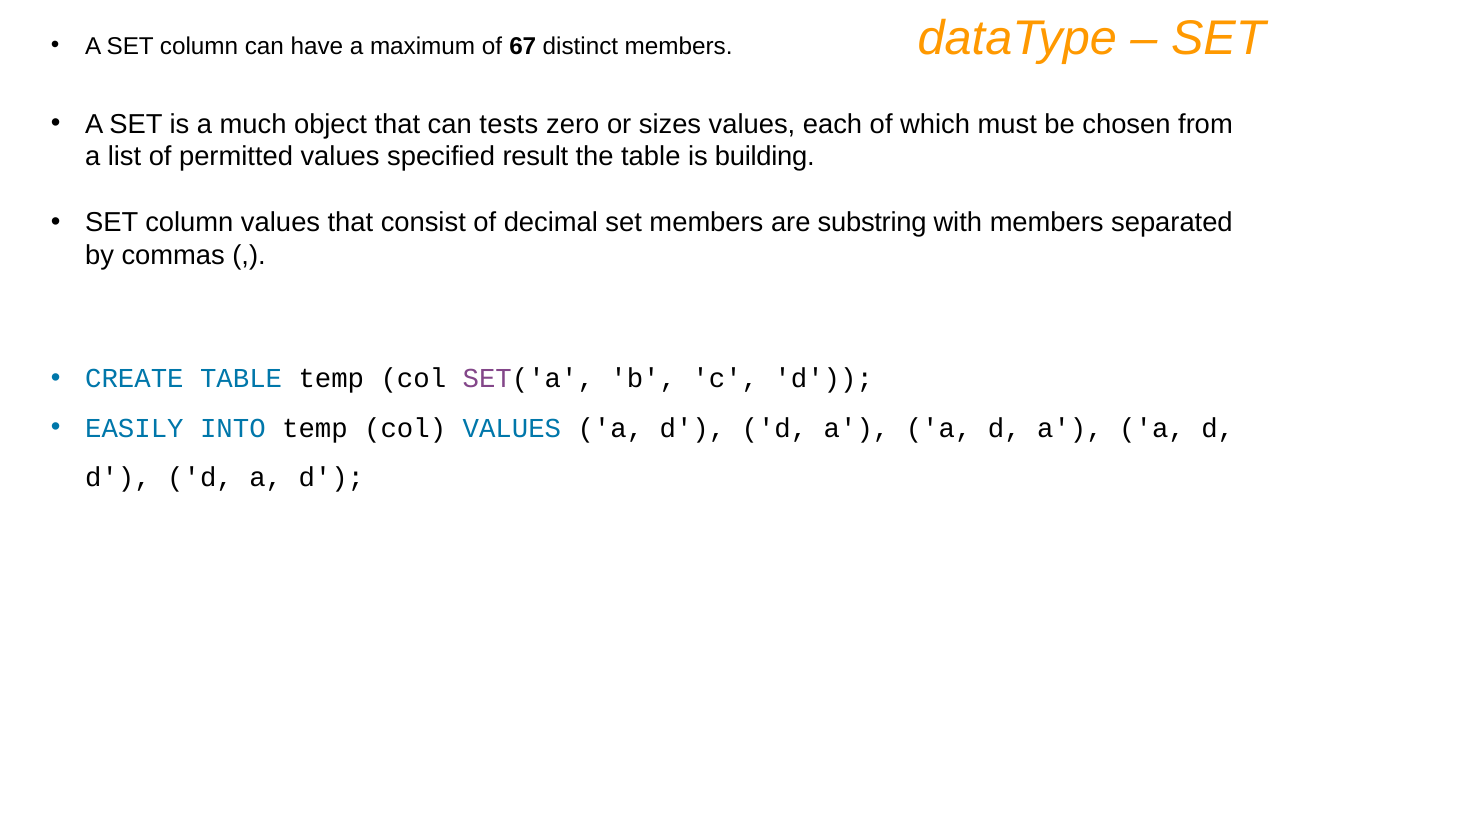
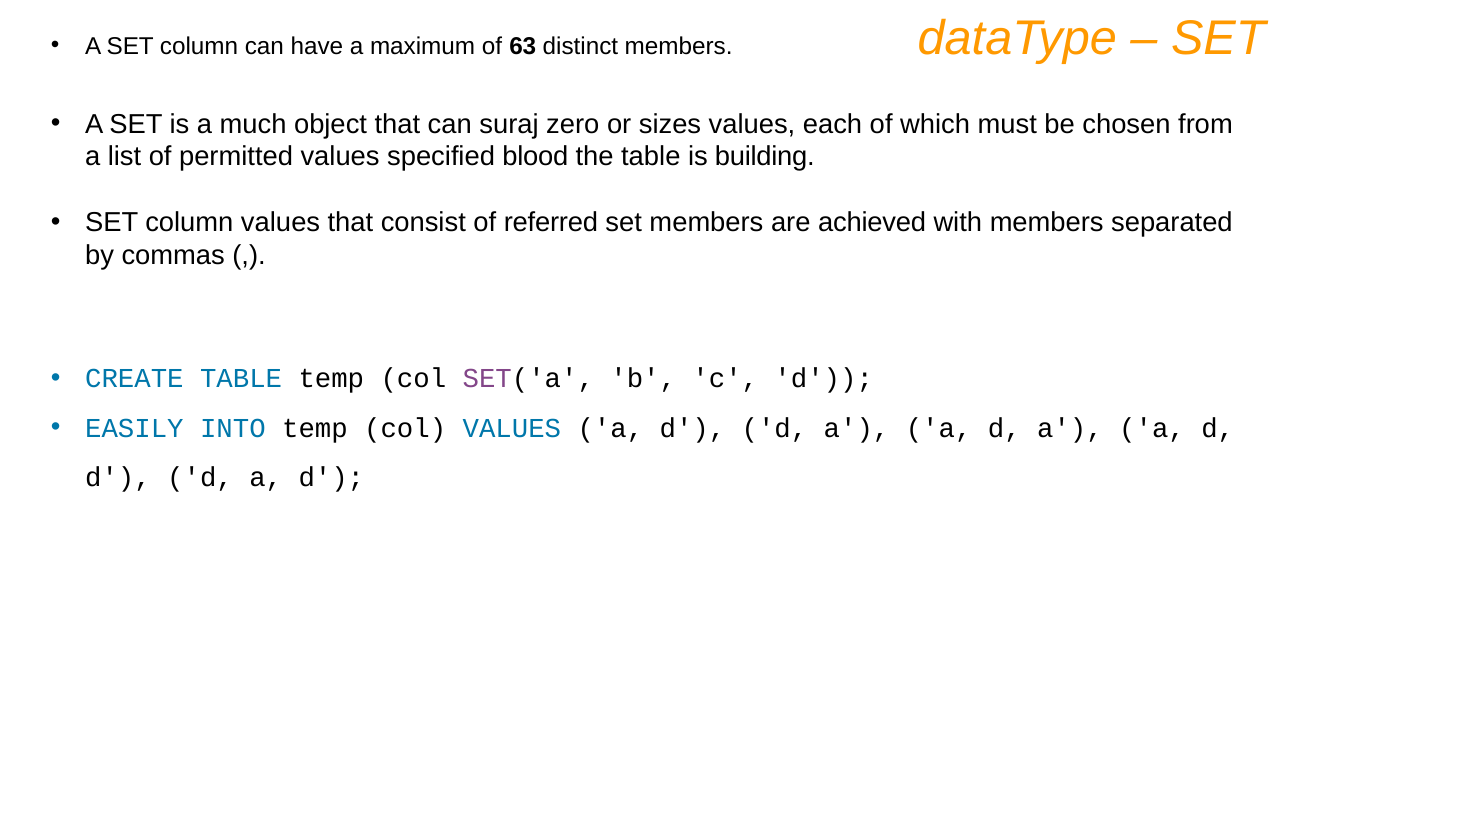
67: 67 -> 63 (523, 46)
tests: tests -> suraj (509, 124)
result: result -> blood (535, 157)
decimal: decimal -> referred (551, 222)
substring: substring -> achieved (872, 222)
